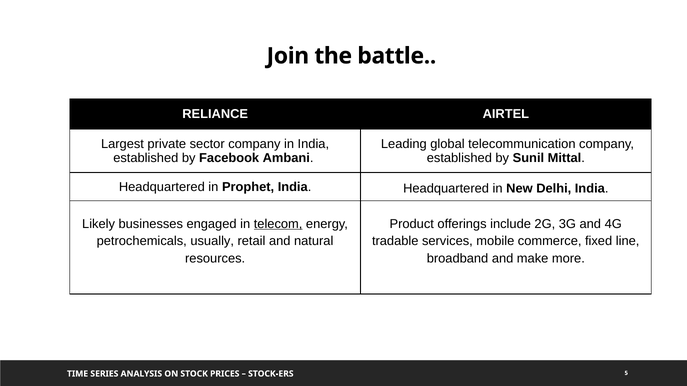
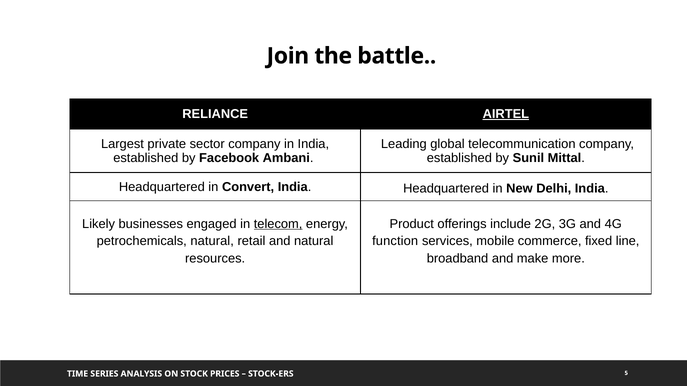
AIRTEL underline: none -> present (506, 114)
Prophet: Prophet -> Convert (248, 187)
petrochemicals usually: usually -> natural (212, 241)
tradable: tradable -> function (395, 241)
